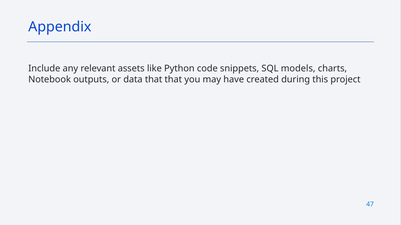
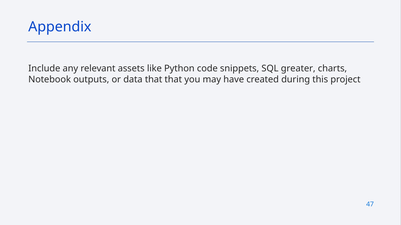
models: models -> greater (298, 69)
